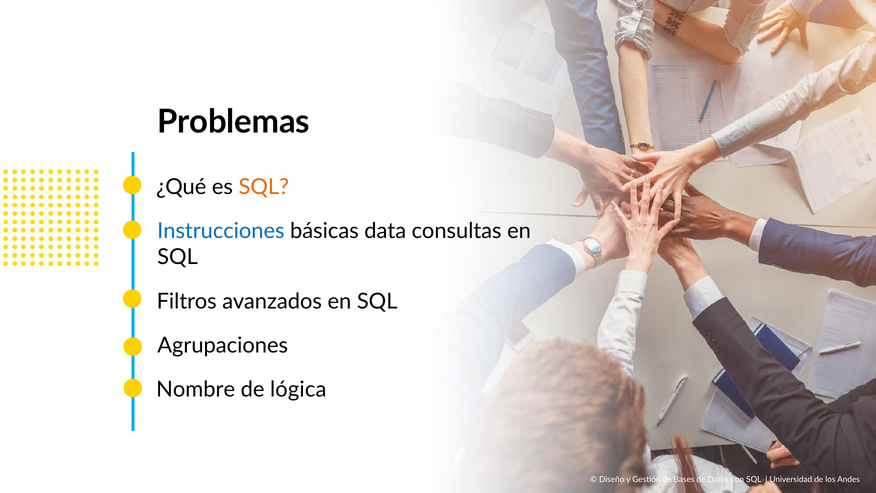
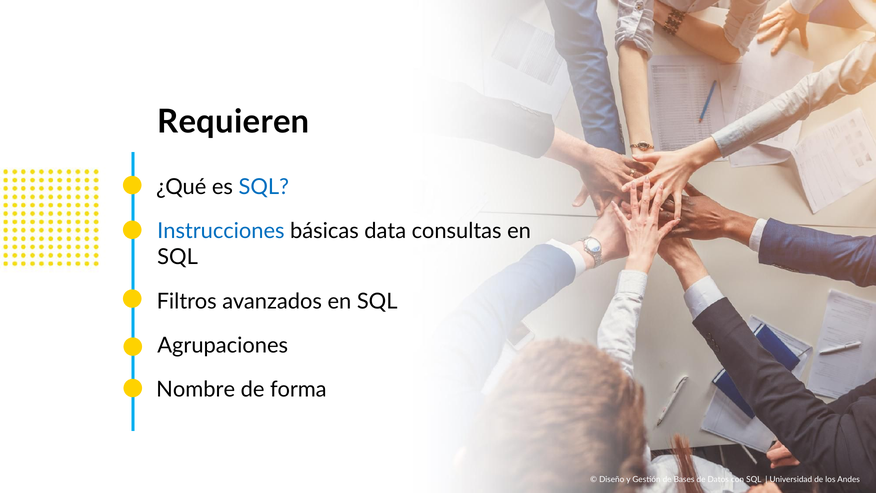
Problemas: Problemas -> Requieren (233, 122)
SQL colour: orange -> blue (264, 187)
lógica: lógica -> forma (298, 389)
